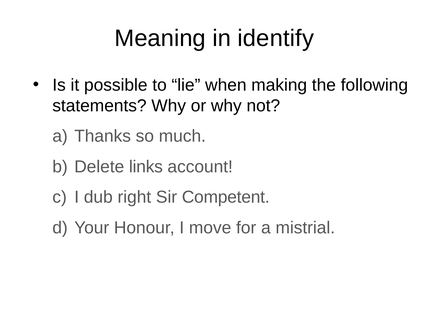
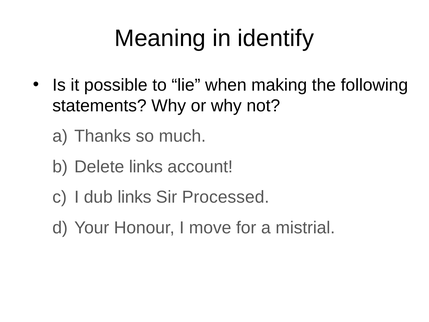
dub right: right -> links (134, 197)
Competent: Competent -> Processed (226, 197)
